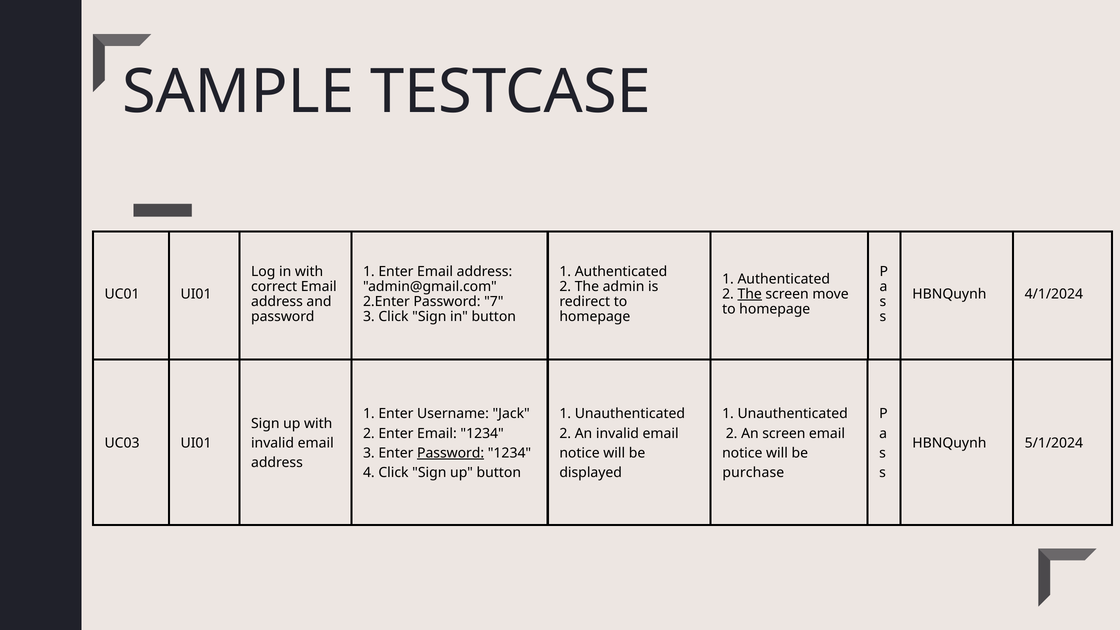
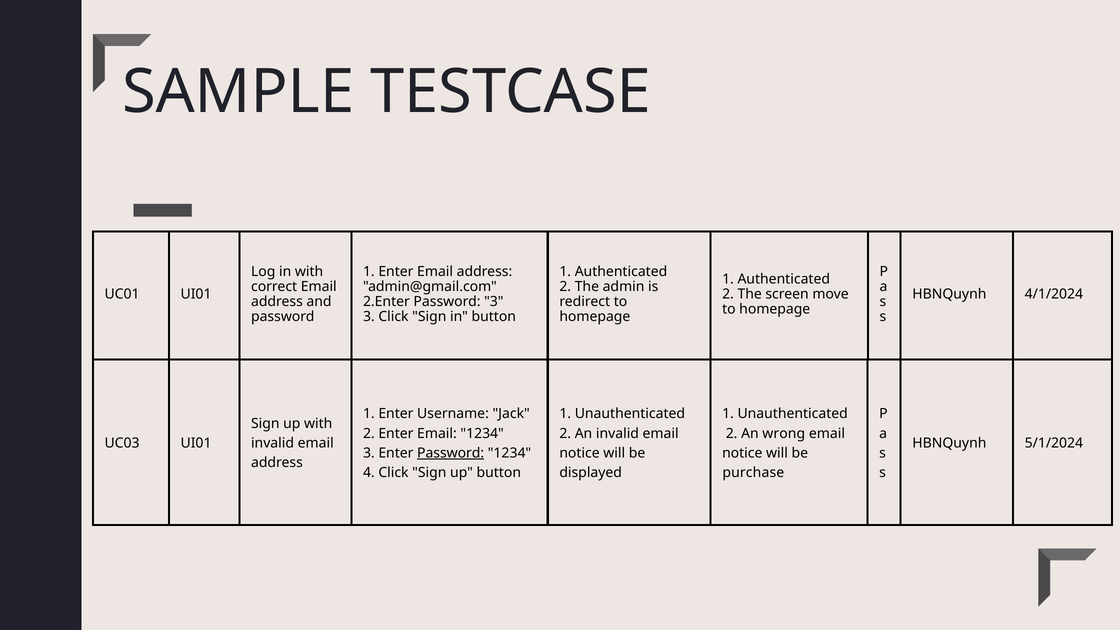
The underline: present -> none (750, 294)
Password 7: 7 -> 3 (494, 302)
An screen: screen -> wrong (784, 433)
